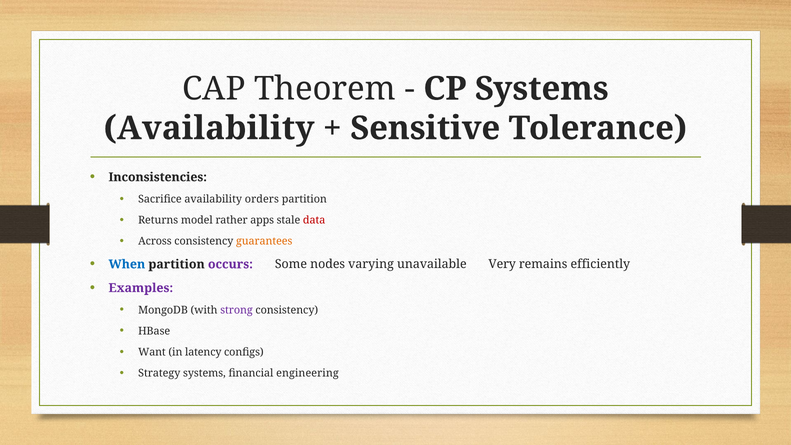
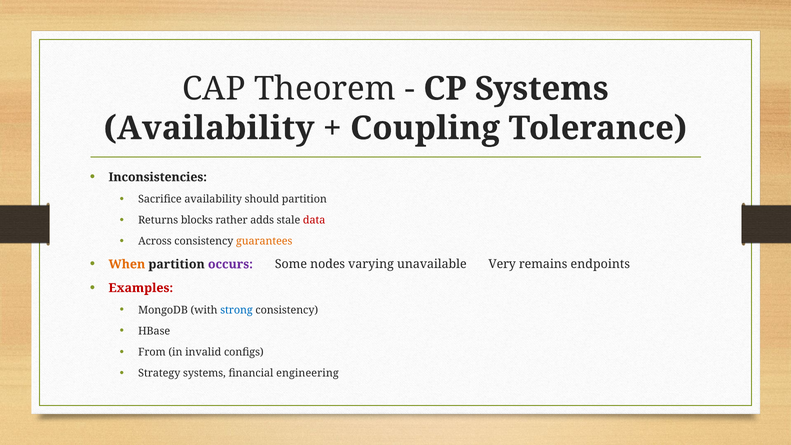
Sensitive: Sensitive -> Coupling (425, 128)
orders: orders -> should (262, 199)
model: model -> blocks (197, 220)
apps: apps -> adds (262, 220)
When colour: blue -> orange (127, 264)
efficiently: efficiently -> endpoints (600, 264)
Examples colour: purple -> red (141, 288)
strong colour: purple -> blue (236, 310)
Want: Want -> From (152, 352)
latency: latency -> invalid (203, 352)
